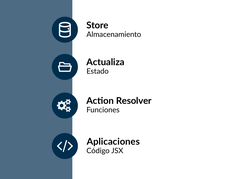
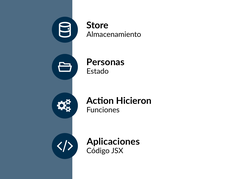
Actualiza: Actualiza -> Personas (105, 62)
Resolver: Resolver -> Hicieron (134, 101)
